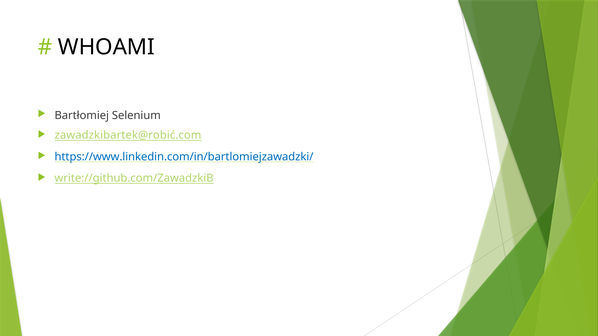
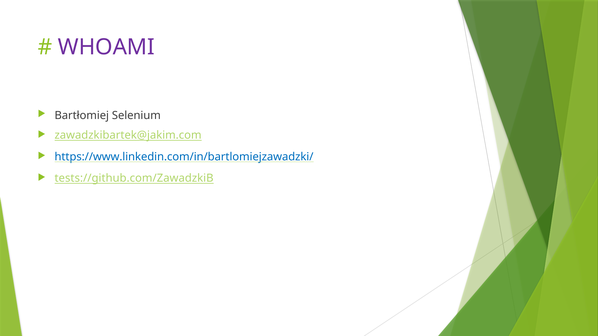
WHOAMI colour: black -> purple (106, 47)
zawadzkibartek@robić.com: zawadzkibartek@robić.com -> zawadzkibartek@jakim.com (128, 135)
write://github.com/ZawadzkiB: write://github.com/ZawadzkiB -> tests://github.com/ZawadzkiB (134, 178)
